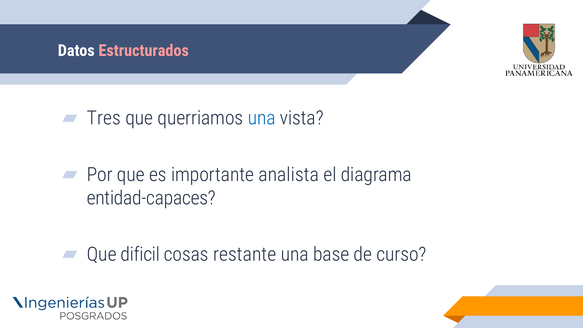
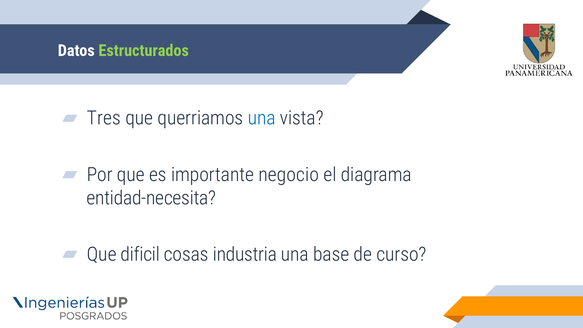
Estructurados colour: pink -> light green (144, 51)
analista: analista -> negocio (289, 175)
entidad-capaces: entidad-capaces -> entidad-necesita (151, 198)
restante: restante -> industria (245, 254)
